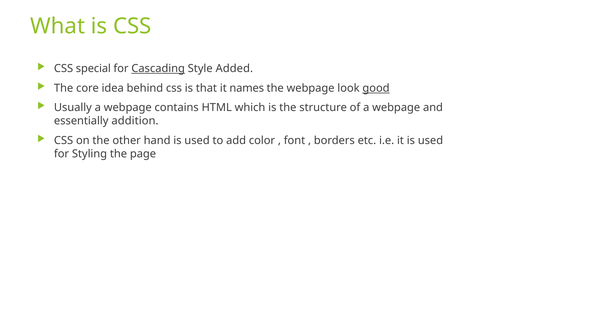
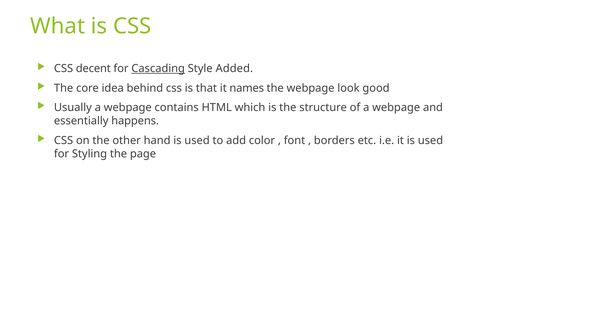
special: special -> decent (93, 69)
good underline: present -> none (376, 88)
addition: addition -> happens (135, 121)
